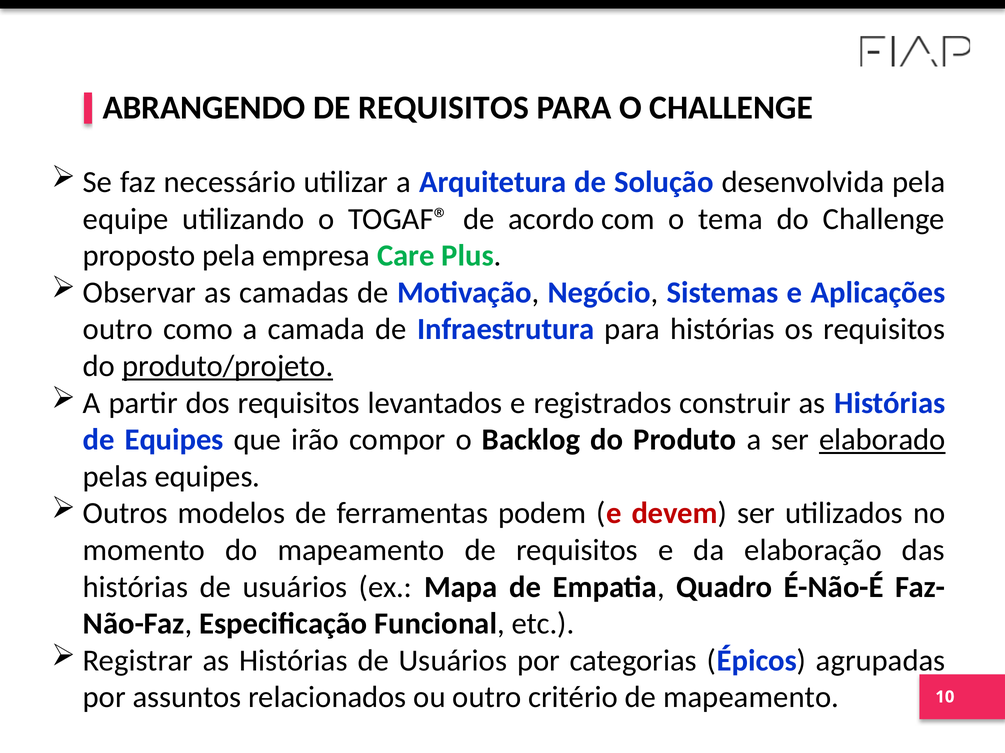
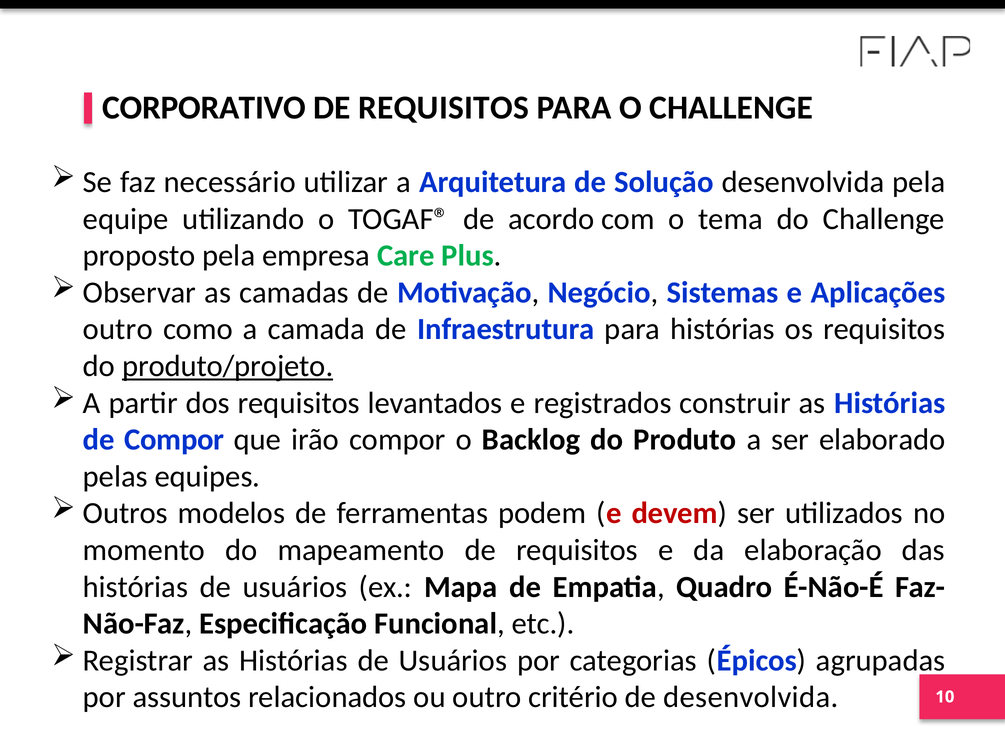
ABRANGENDO: ABRANGENDO -> CORPORATIVO (204, 108)
de Equipes: Equipes -> Compor (174, 440)
elaborado underline: present -> none (882, 440)
de mapeamento: mapeamento -> desenvolvida (751, 698)
